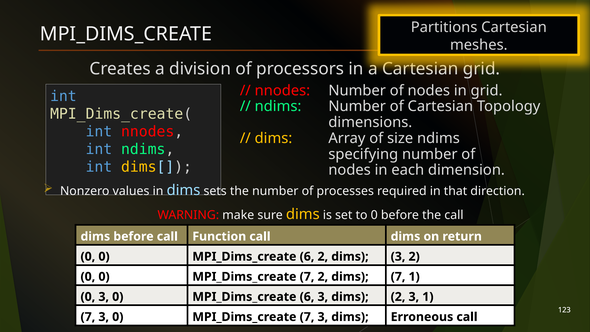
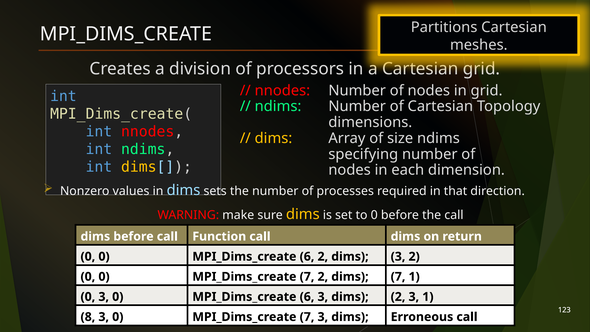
7: 7 -> 8 (88, 317)
